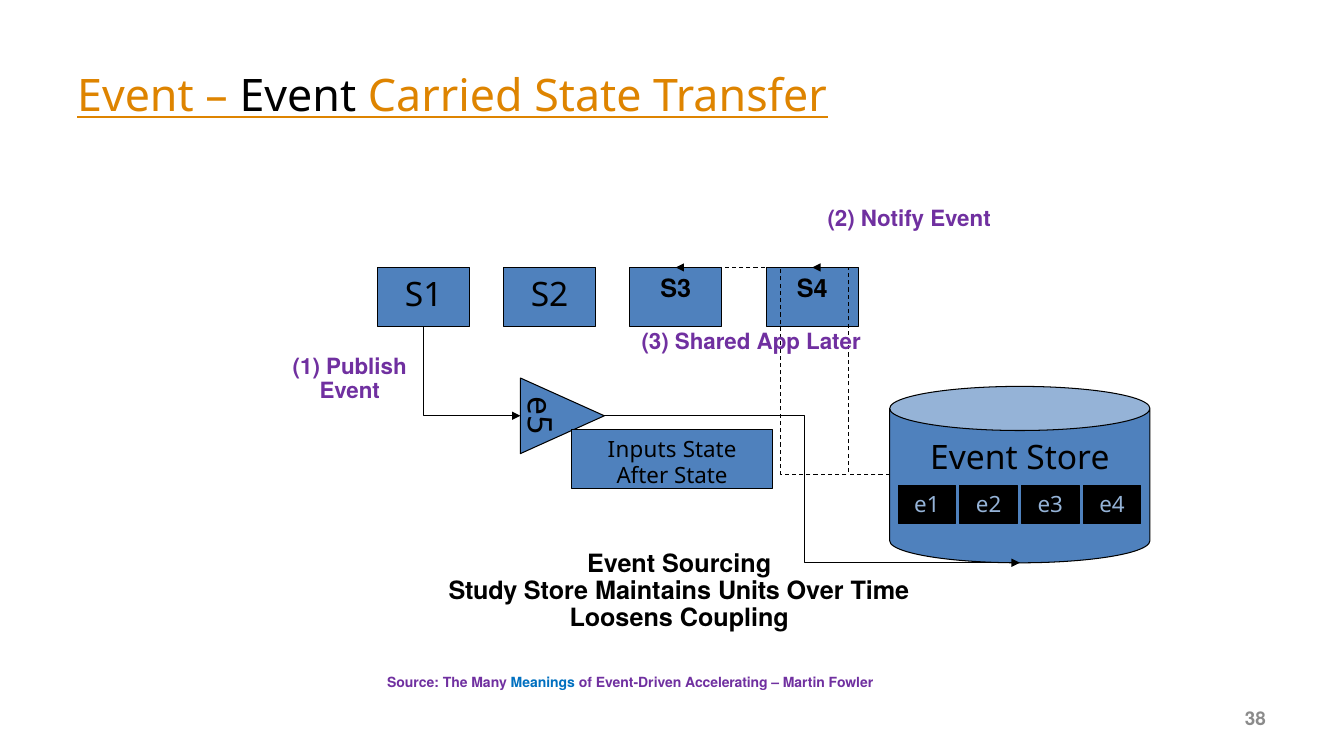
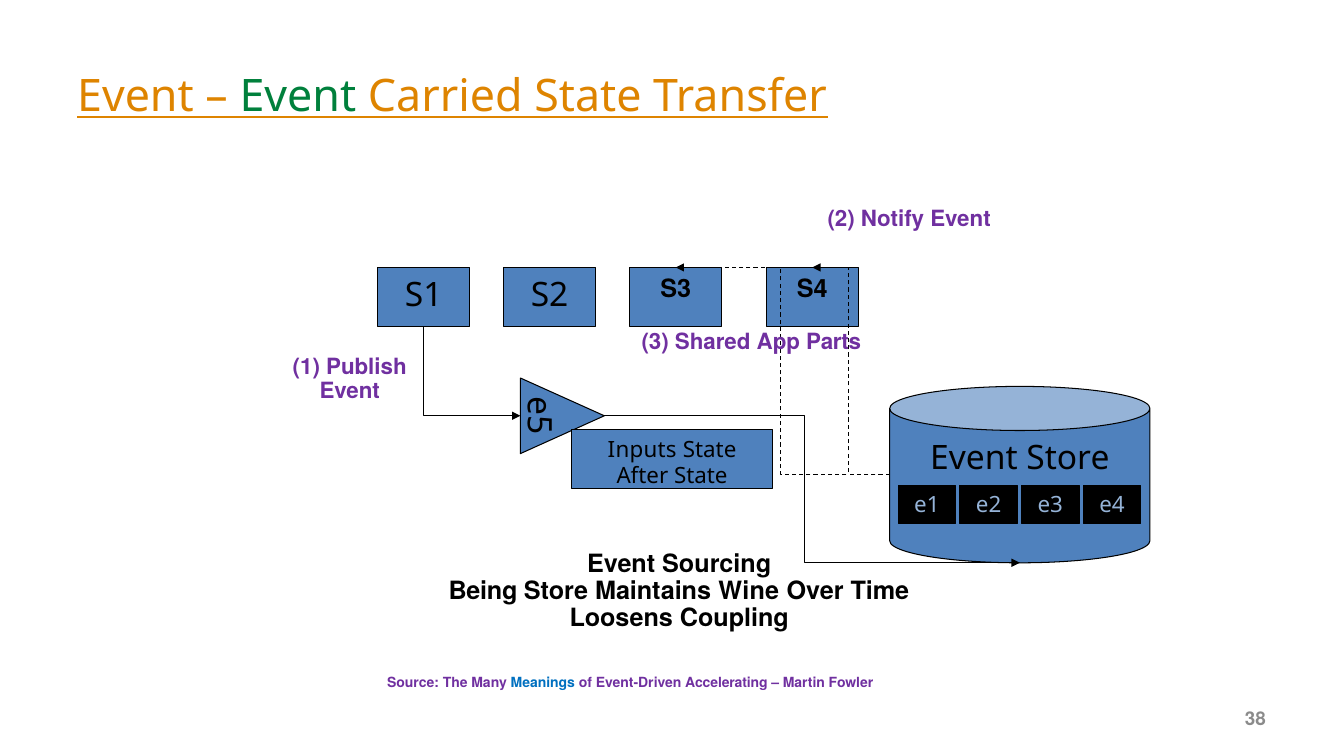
Event colour: black -> green (298, 96)
Later: Later -> Parts (834, 342)
Study: Study -> Being (483, 591)
Units: Units -> Wine (749, 591)
